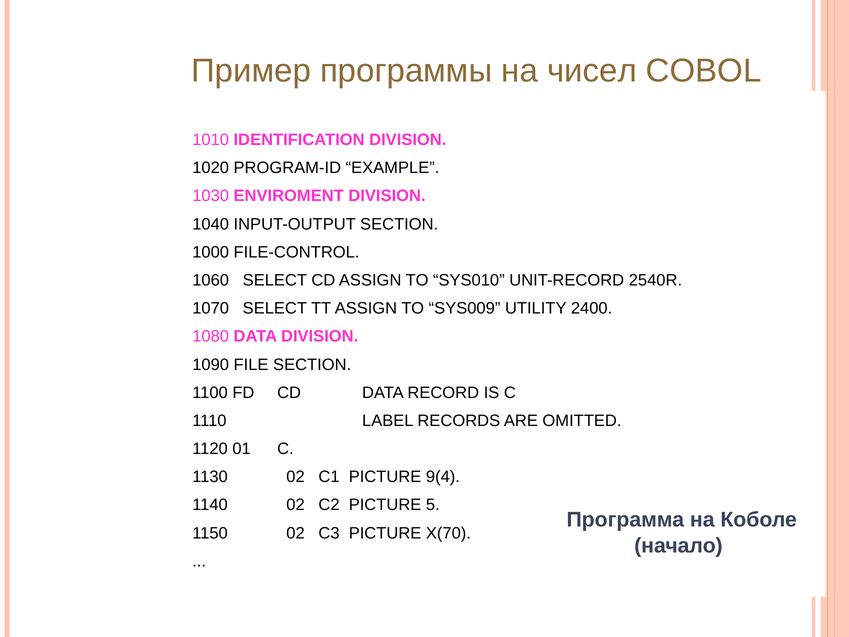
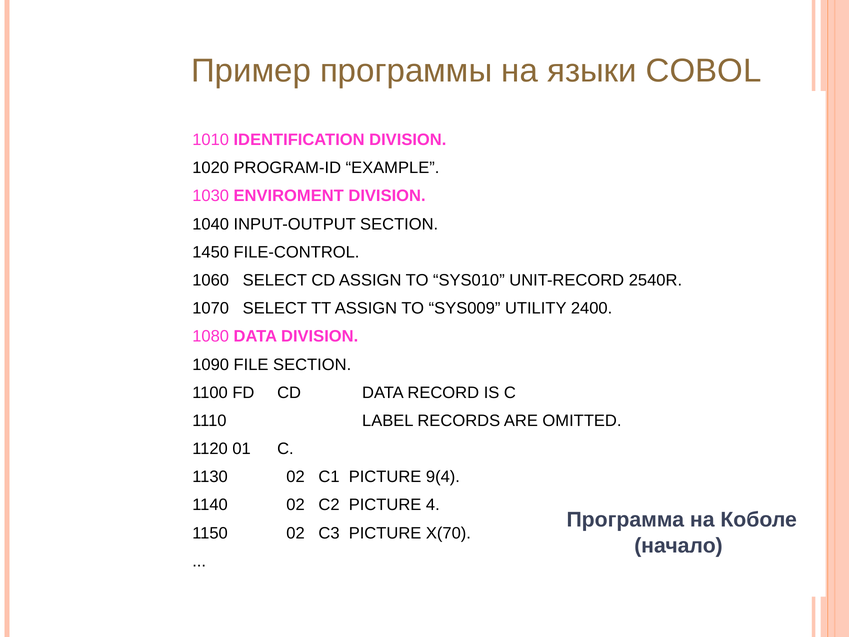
чисел: чисел -> языки (592, 71)
1000: 1000 -> 1450 (211, 252)
5: 5 -> 4 (433, 505)
